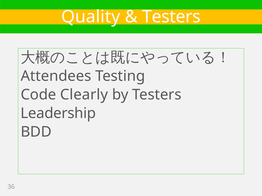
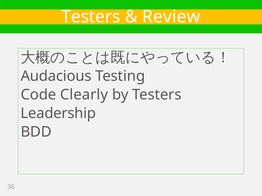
Quality: Quality -> Testers (91, 17)
Testers: Testers -> Review (171, 17)
Attendees: Attendees -> Audacious (56, 76)
